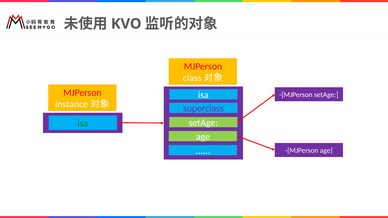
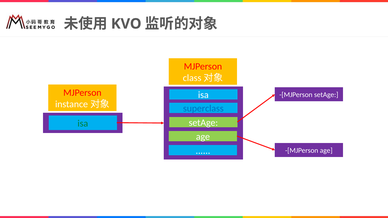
superclass colour: purple -> blue (203, 109)
